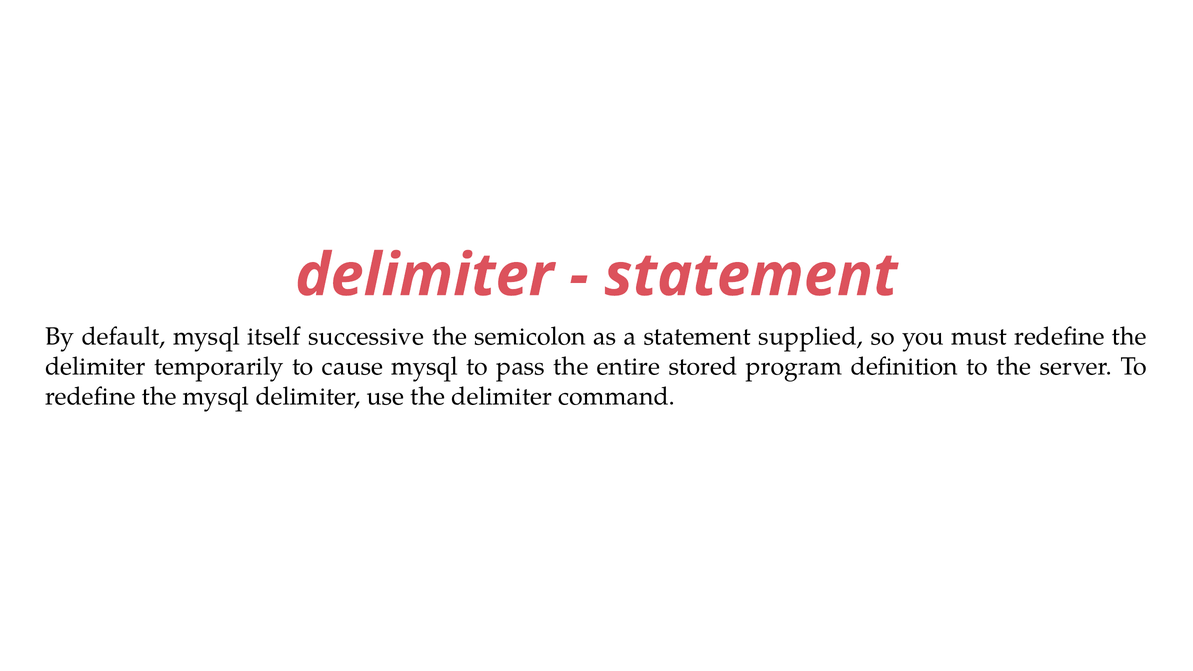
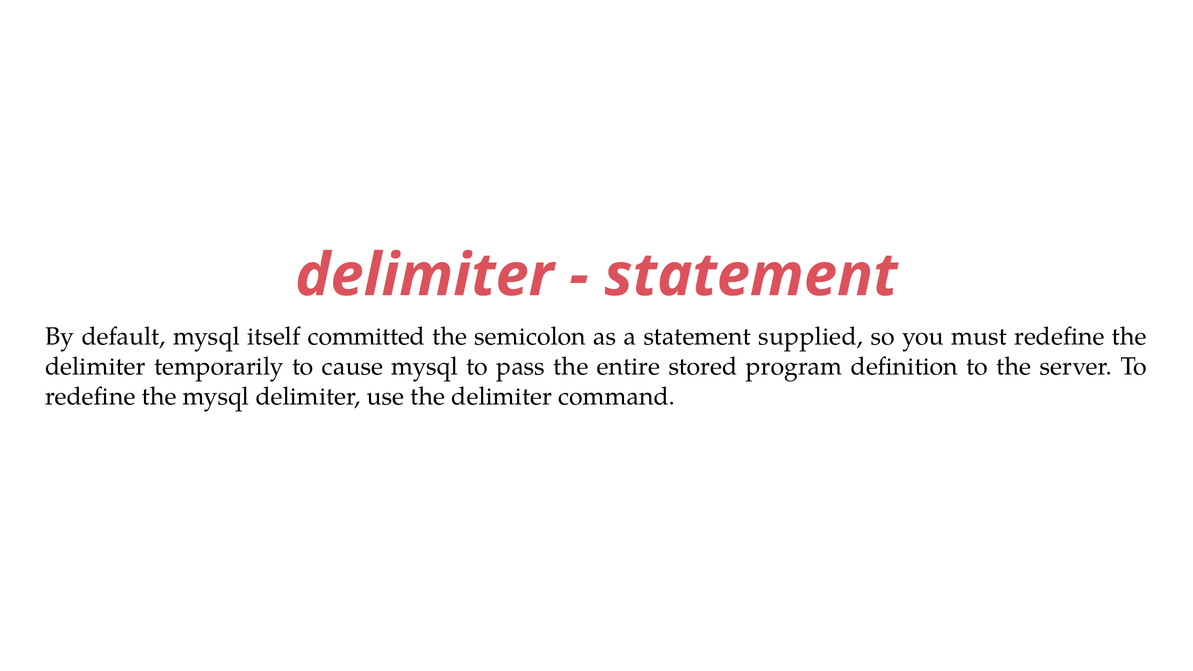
successive: successive -> committed (366, 337)
